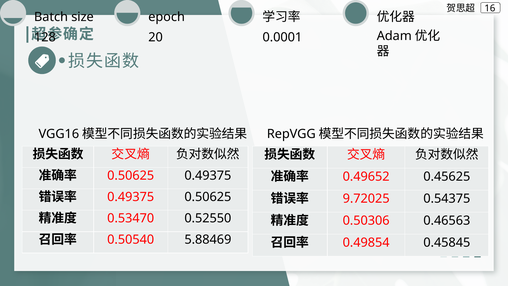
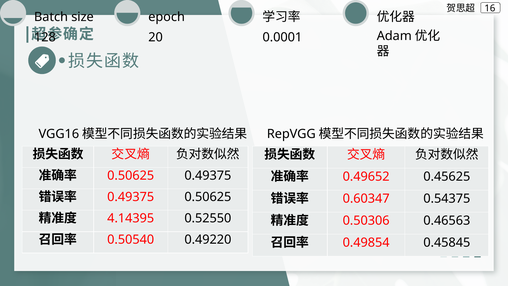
9.72025: 9.72025 -> 0.60347 (366, 198)
0.53470: 0.53470 -> 4.14395 (131, 218)
5.88469: 5.88469 -> 0.49220 (208, 239)
